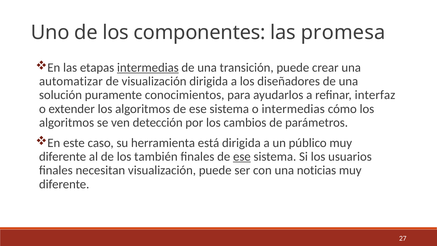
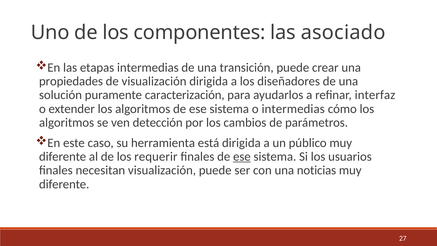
promesa: promesa -> asociado (343, 33)
intermedias underline: present -> none (148, 67)
automatizar: automatizar -> propiedades (71, 81)
conocimientos: conocimientos -> caracterización (185, 95)
también: también -> requerir (156, 156)
